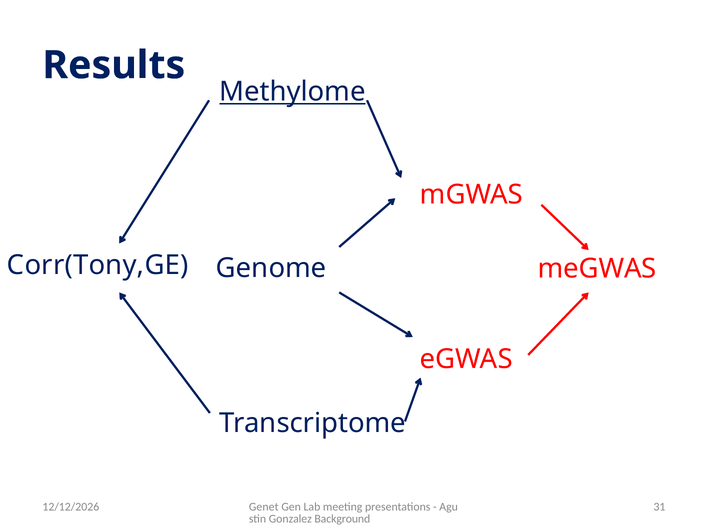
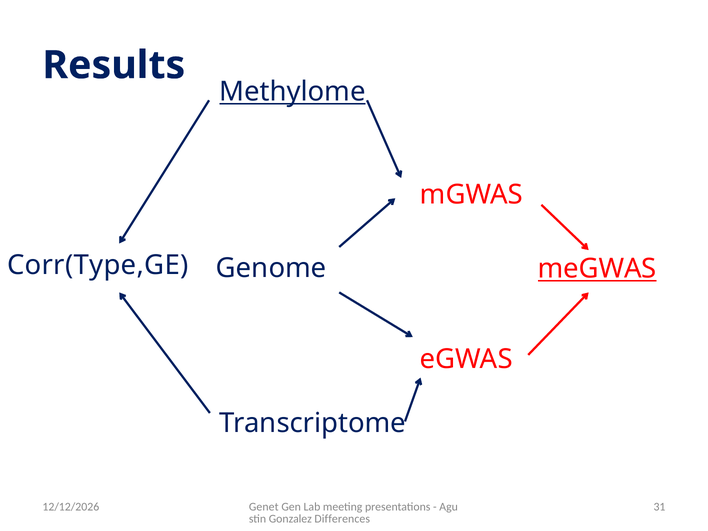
Corr(Tony,GE: Corr(Tony,GE -> Corr(Type,GE (98, 265)
meGWAS underline: none -> present (597, 269)
Background: Background -> Differences (342, 519)
